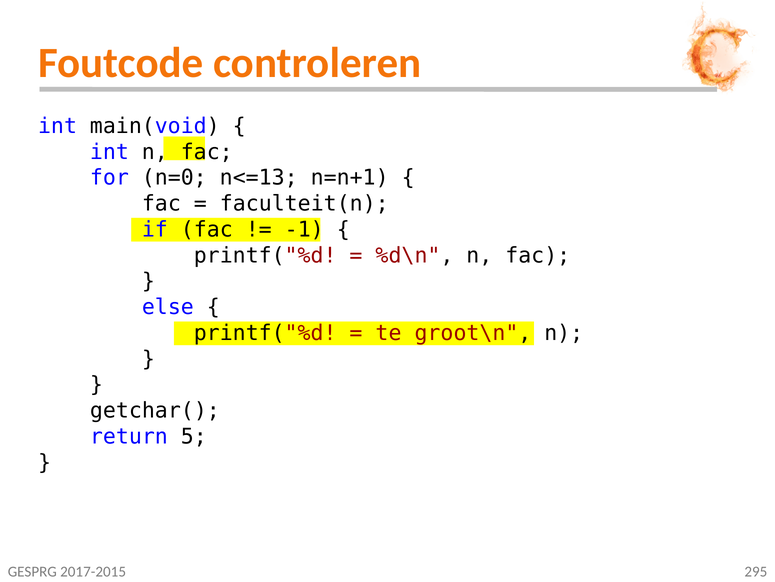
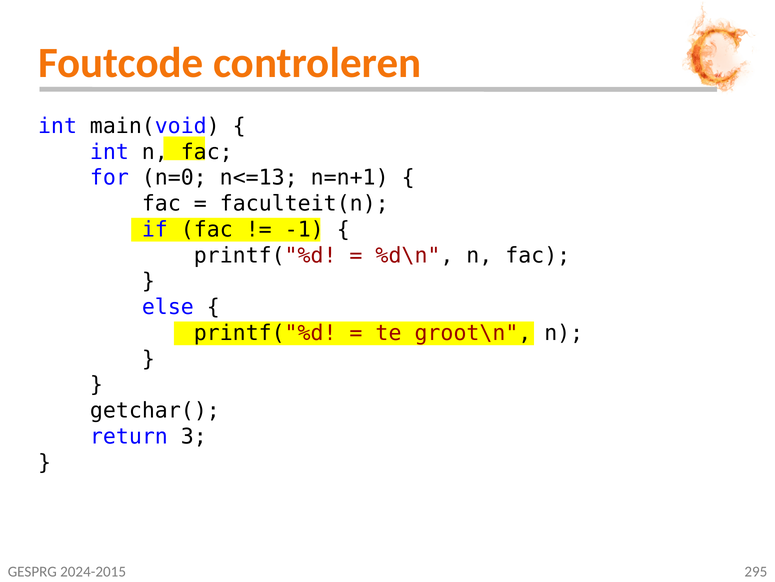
5: 5 -> 3 (194, 436)
2017-2015: 2017-2015 -> 2024-2015 (93, 571)
